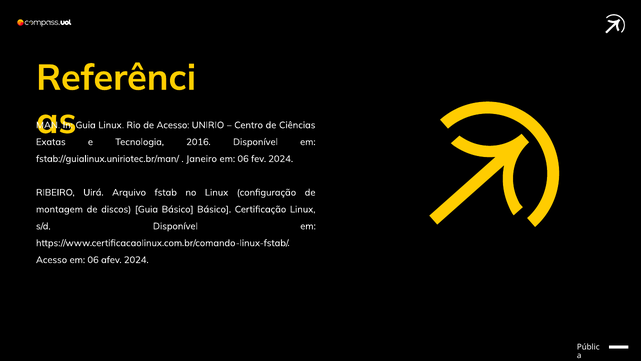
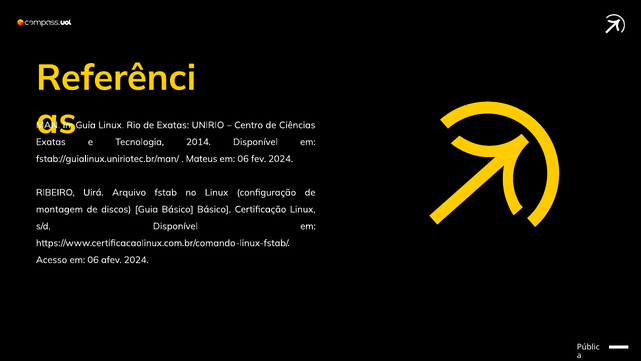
de Acesso: Acesso -> Exatas (173, 125)
2016: 2016 -> 2014 (199, 142)
Janeiro: Janeiro -> Mateus (202, 159)
